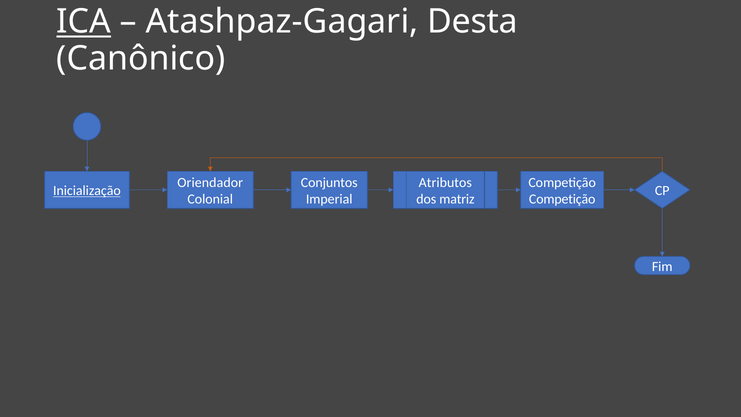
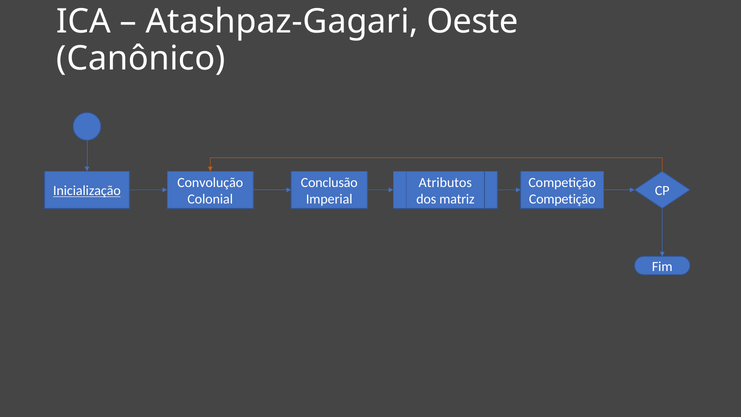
ICA underline: present -> none (84, 22)
Desta: Desta -> Oeste (473, 22)
Oriendador: Oriendador -> Convolução (210, 182)
Conjuntos: Conjuntos -> Conclusão (329, 182)
